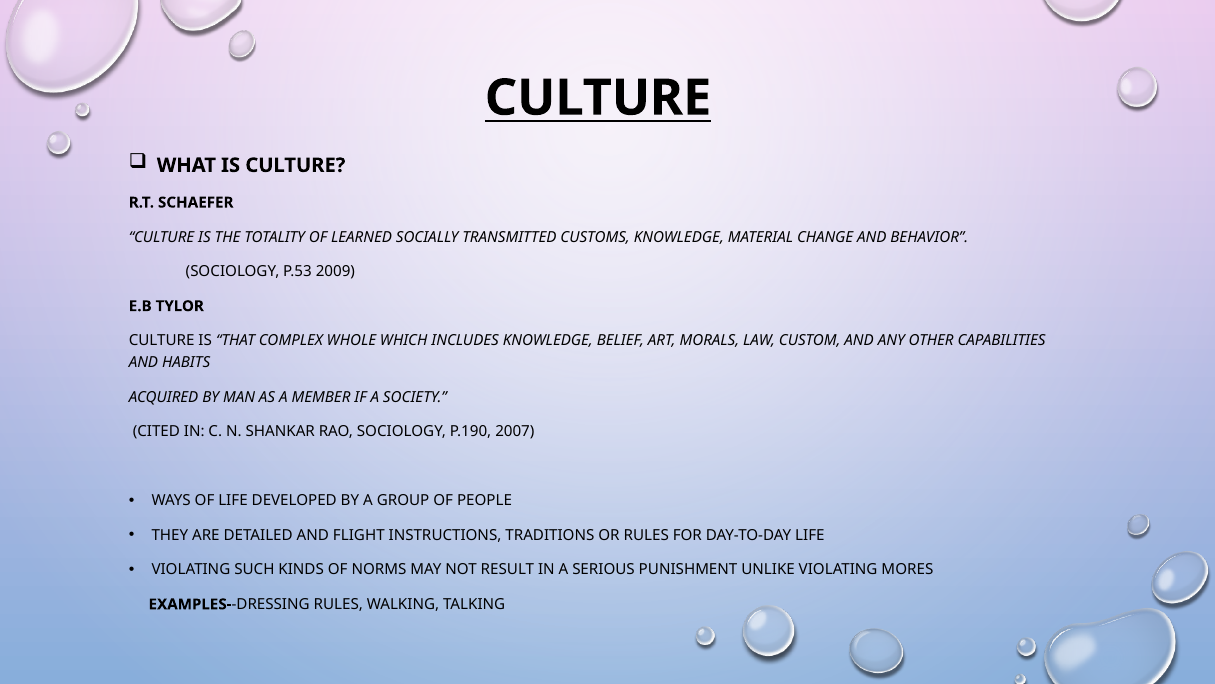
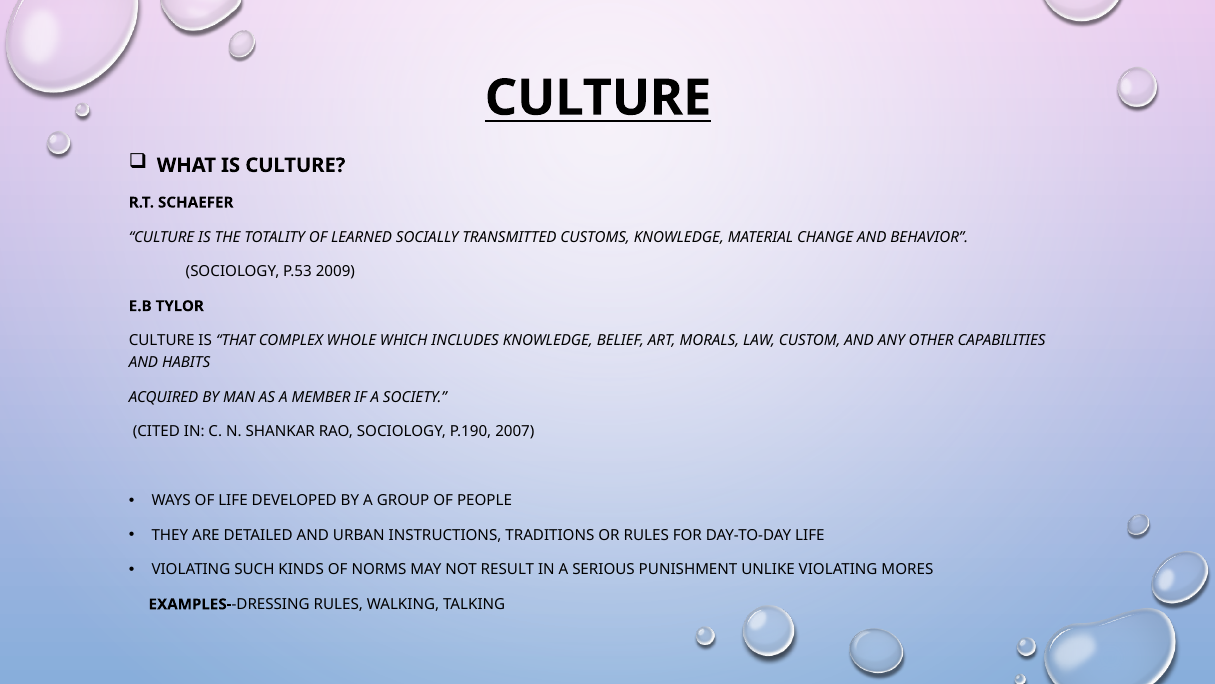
FLIGHT: FLIGHT -> URBAN (359, 535)
